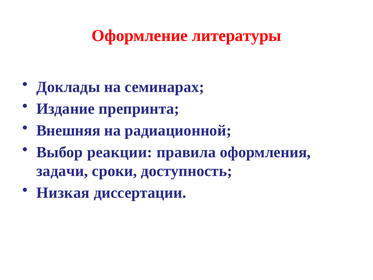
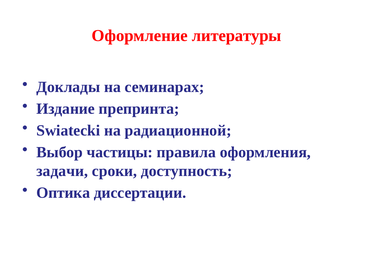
Внешняя: Внешняя -> Swiatecki (68, 130)
реакции: реакции -> частицы (120, 152)
Низкая: Низкая -> Оптика (63, 193)
